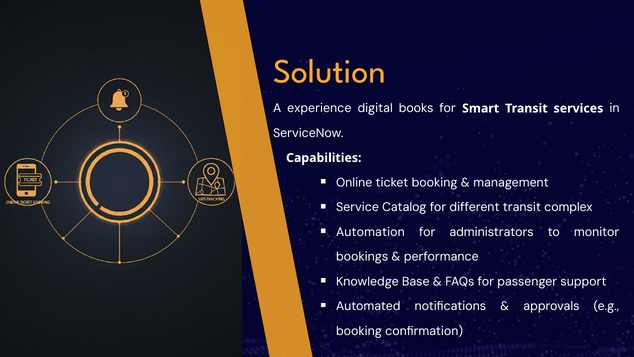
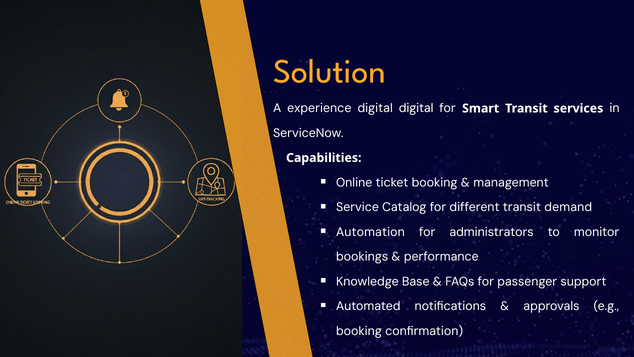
digital books: books -> digital (416, 108)
complex: complex -> demand (568, 207)
